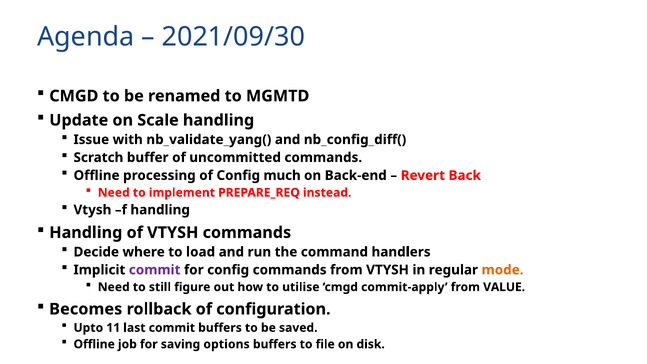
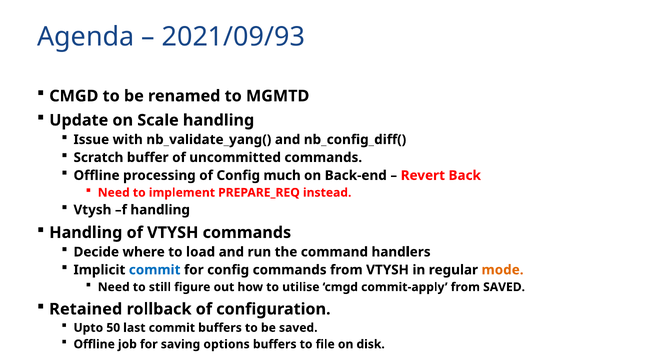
2021/09/30: 2021/09/30 -> 2021/09/93 (233, 37)
commit colour: purple -> blue (155, 270)
from VALUE: VALUE -> SAVED (504, 287)
Becomes: Becomes -> Retained (86, 309)
11: 11 -> 50 (113, 328)
